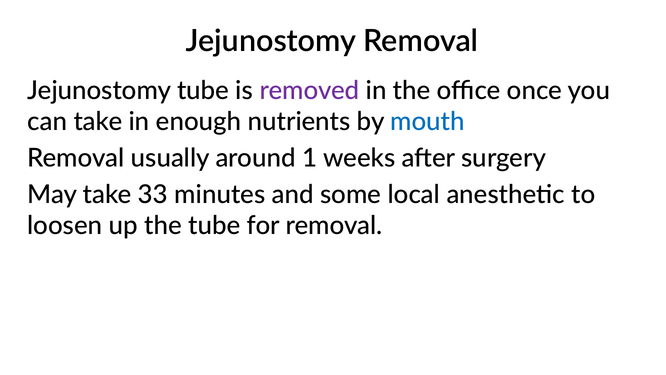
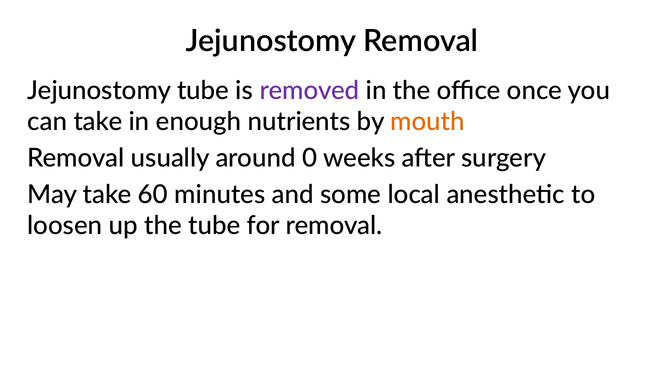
mouth colour: blue -> orange (428, 122)
1: 1 -> 0 (310, 158)
33: 33 -> 60 (153, 194)
